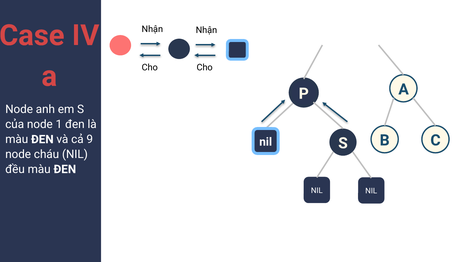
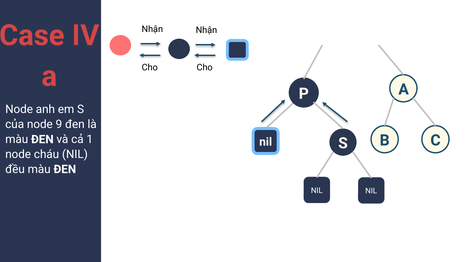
1: 1 -> 9 (59, 124)
9: 9 -> 1 (90, 139)
